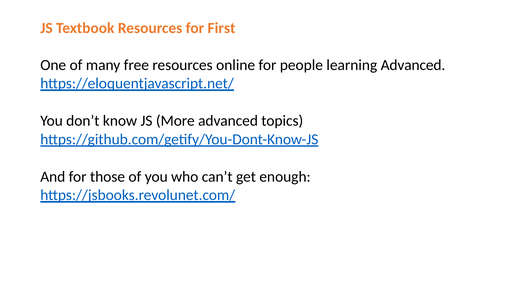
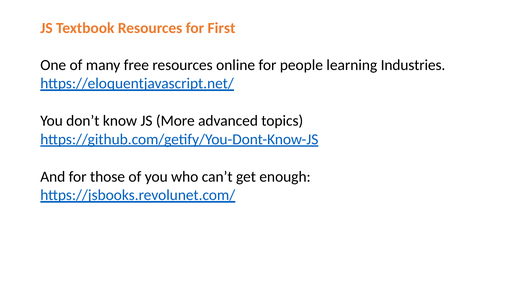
learning Advanced: Advanced -> Industries (413, 65)
